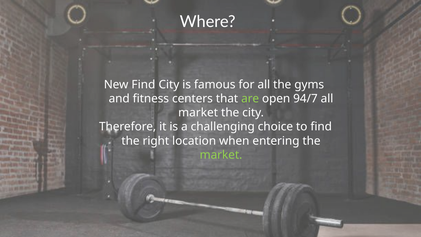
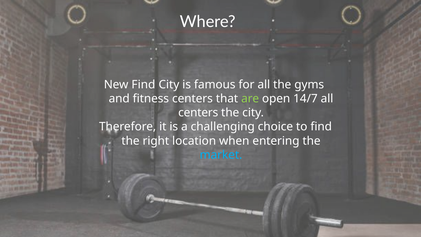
94/7: 94/7 -> 14/7 (305, 99)
market: market -> centers (198, 113)
market colour: light green -> light blue (221, 155)
